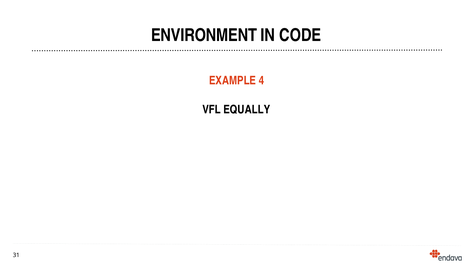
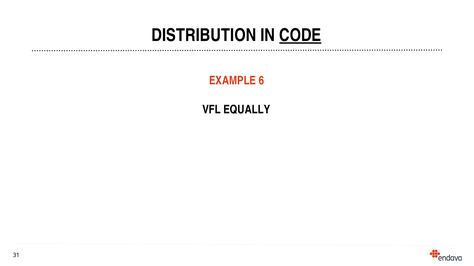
ENVIRONMENT: ENVIRONMENT -> DISTRIBUTION (204, 35)
CODE underline: none -> present (300, 35)
4: 4 -> 6 (262, 81)
